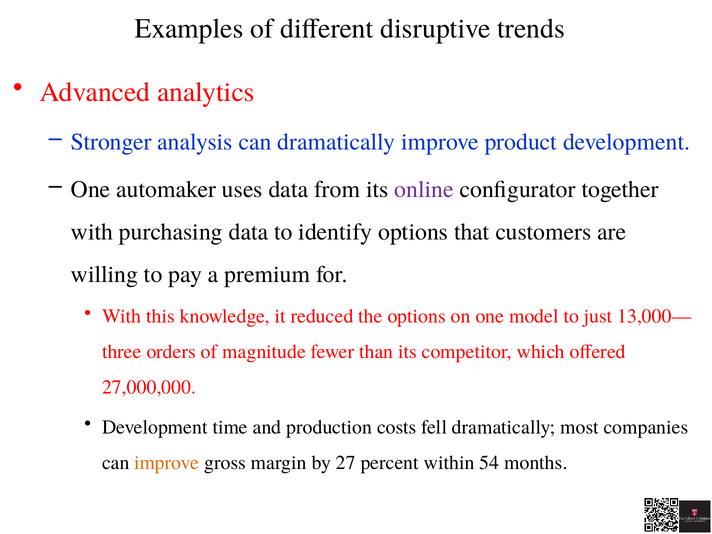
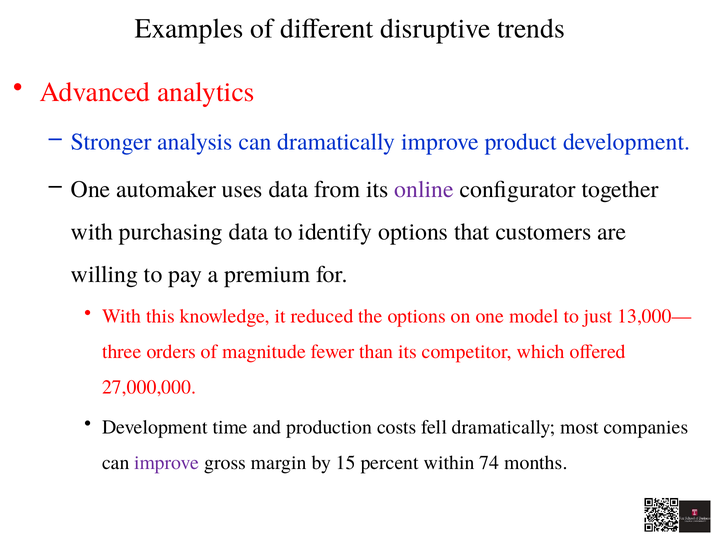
improve colour: orange -> purple (167, 463)
27: 27 -> 15 (346, 463)
54: 54 -> 74 (489, 463)
